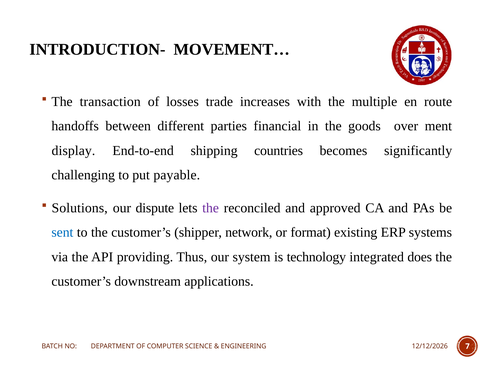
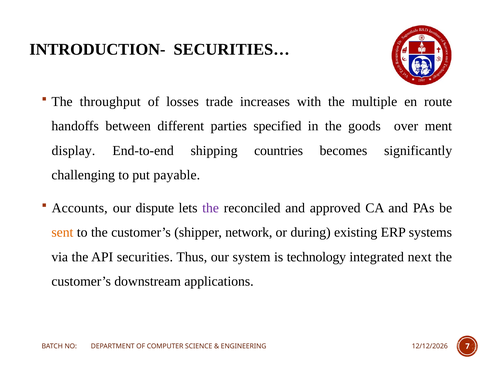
MOVEMENT…: MOVEMENT… -> SECURITIES… (232, 49)
transaction: transaction -> throughput (110, 101)
financial: financial -> specified (277, 126)
Solutions: Solutions -> Accounts (80, 208)
sent colour: blue -> orange (62, 232)
format: format -> during (311, 232)
providing: providing -> securities (145, 257)
does: does -> next (420, 257)
